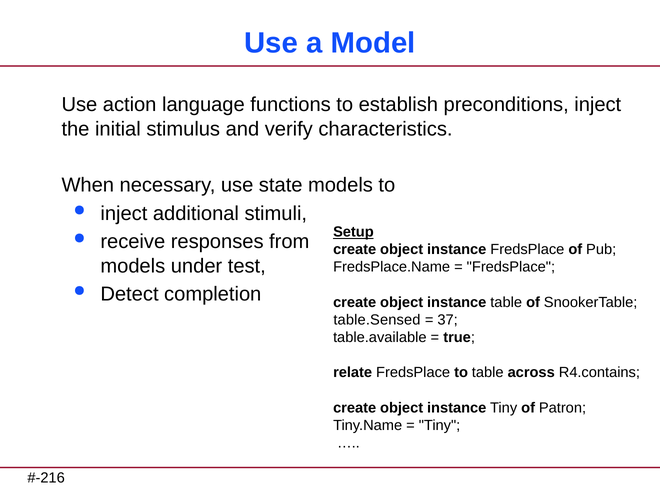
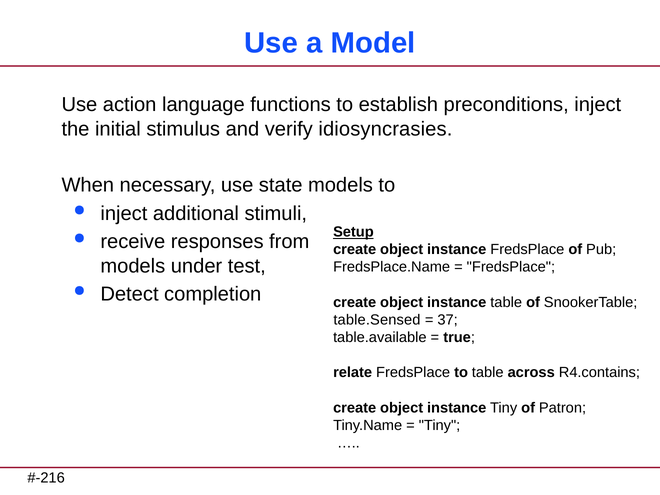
characteristics: characteristics -> idiosyncrasies (385, 129)
